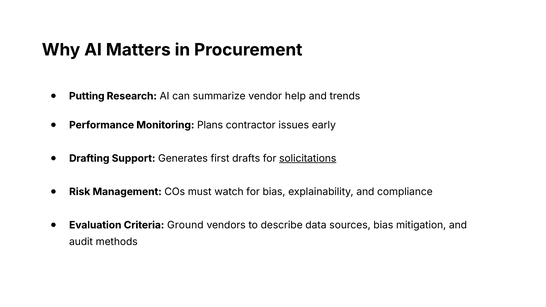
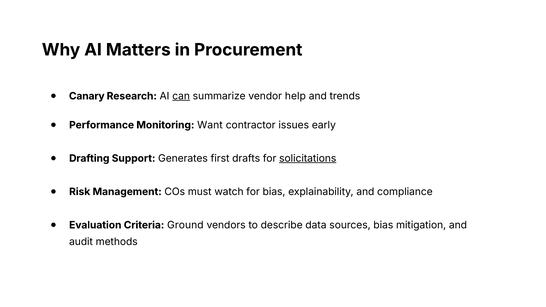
Putting: Putting -> Canary (87, 96)
can underline: none -> present (181, 96)
Plans: Plans -> Want (210, 125)
